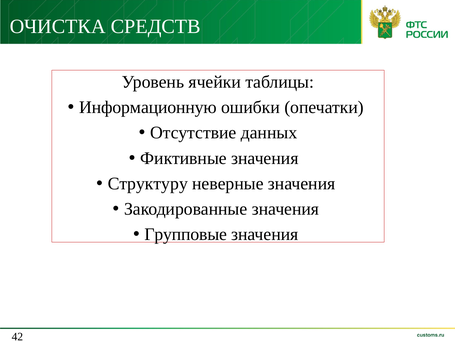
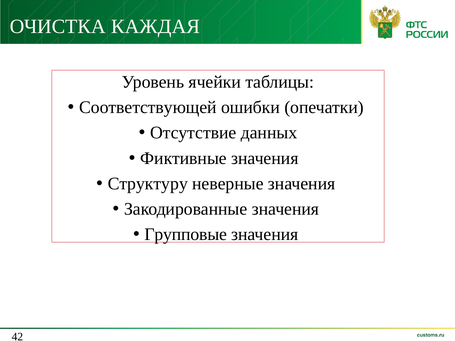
СРЕДСТВ: СРЕДСТВ -> КАЖДАЯ (156, 26)
Информационную: Информационную -> Соответствующей (148, 107)
